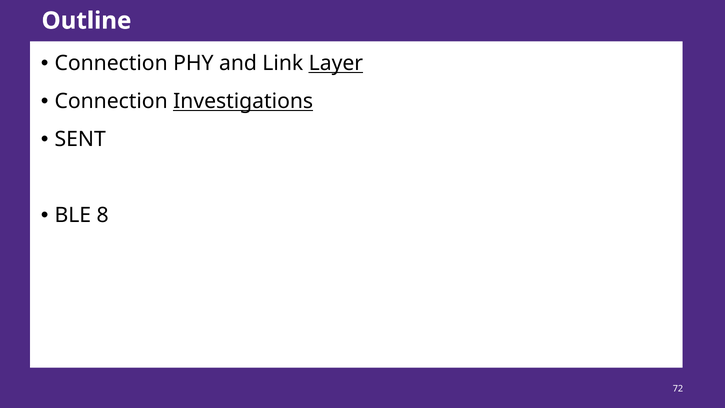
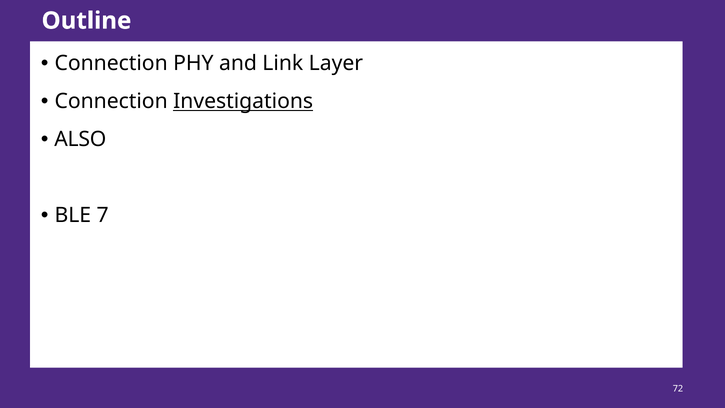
Layer underline: present -> none (336, 63)
SENT: SENT -> ALSO (80, 139)
8: 8 -> 7 (103, 215)
